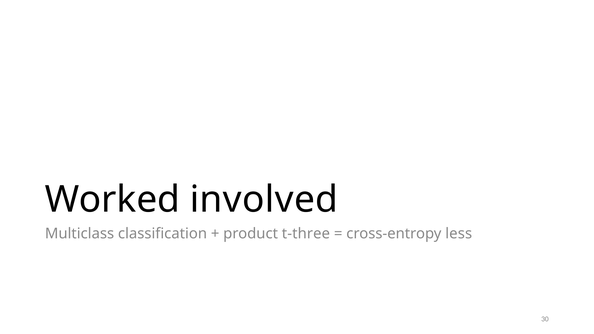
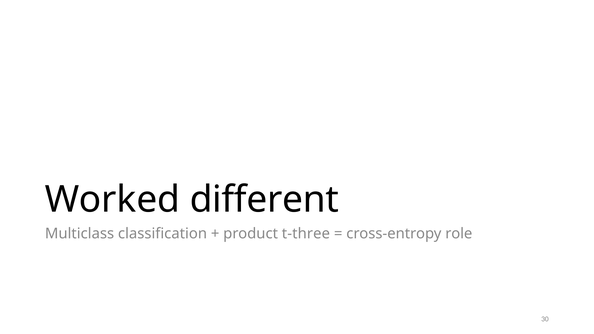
involved: involved -> different (264, 200)
less: less -> role (459, 234)
